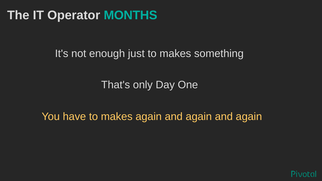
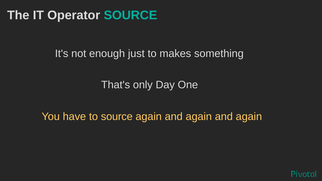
Operator MONTHS: MONTHS -> SOURCE (130, 15)
have to makes: makes -> source (117, 117)
